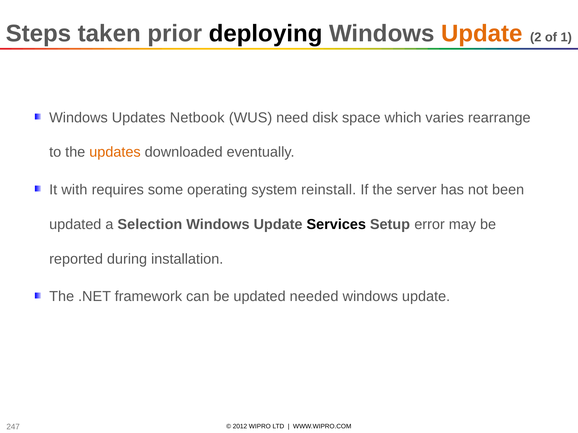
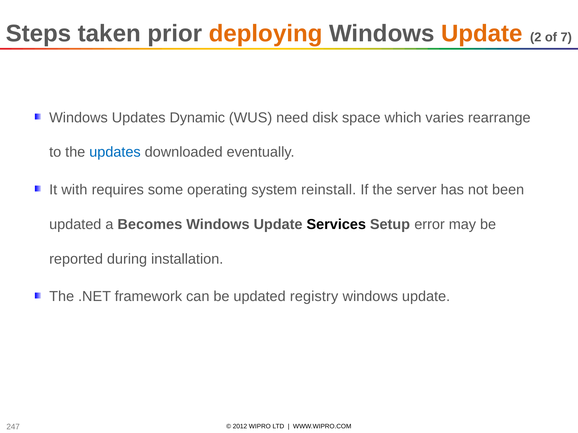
deploying colour: black -> orange (266, 33)
1: 1 -> 7 (566, 37)
Netbook: Netbook -> Dynamic (197, 118)
updates colour: orange -> blue (115, 152)
Selection: Selection -> Becomes (150, 225)
needed: needed -> registry (314, 297)
